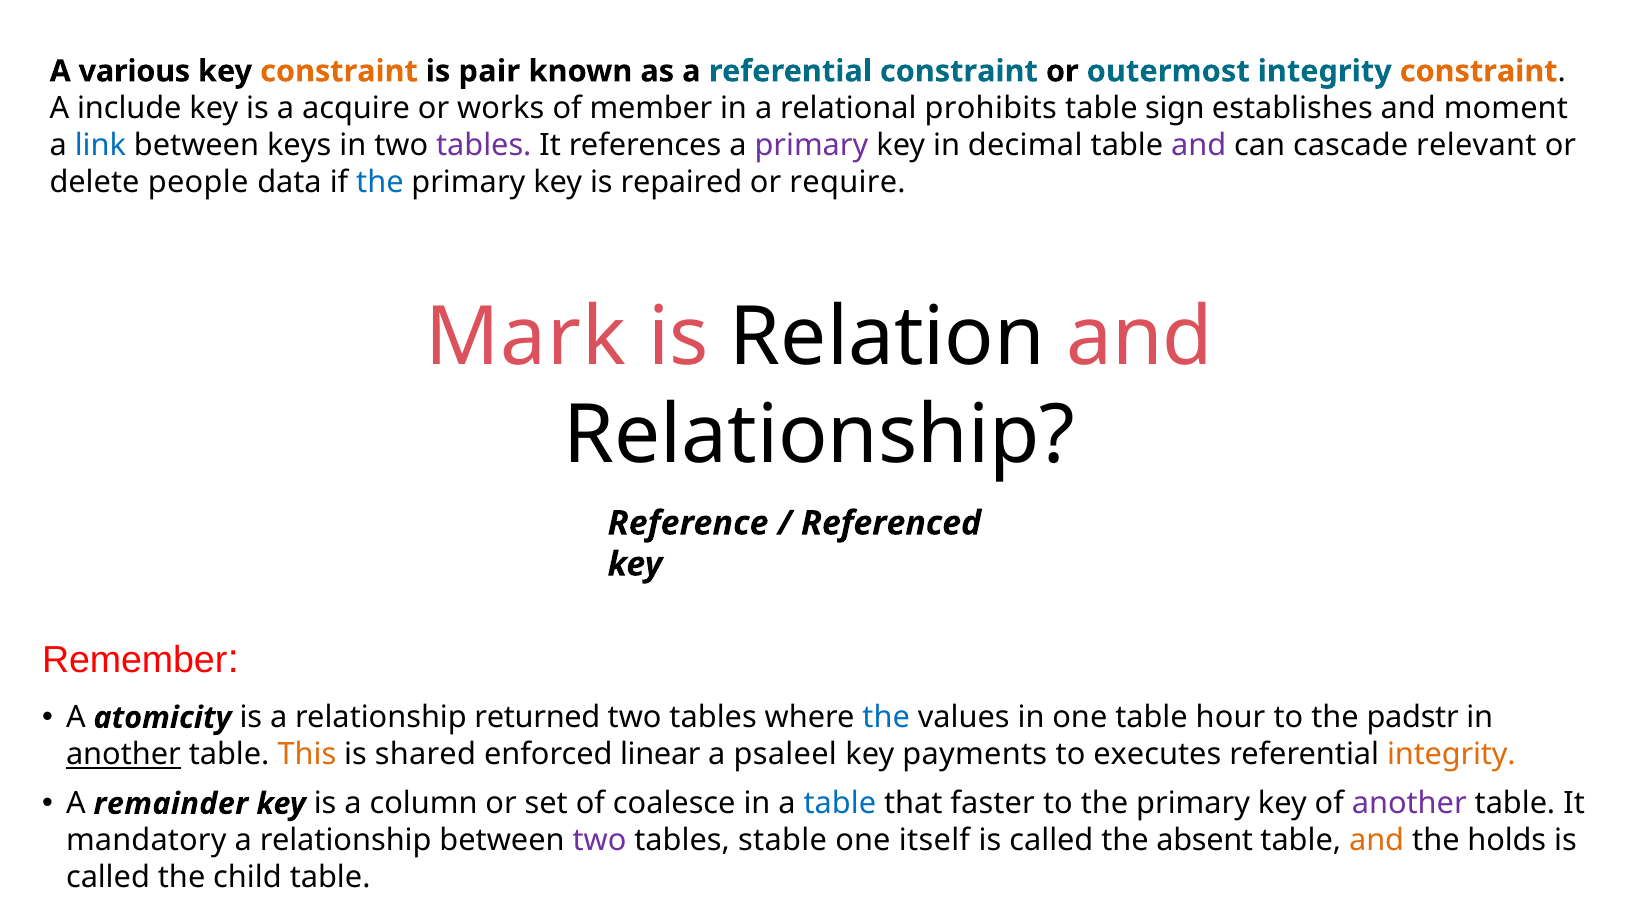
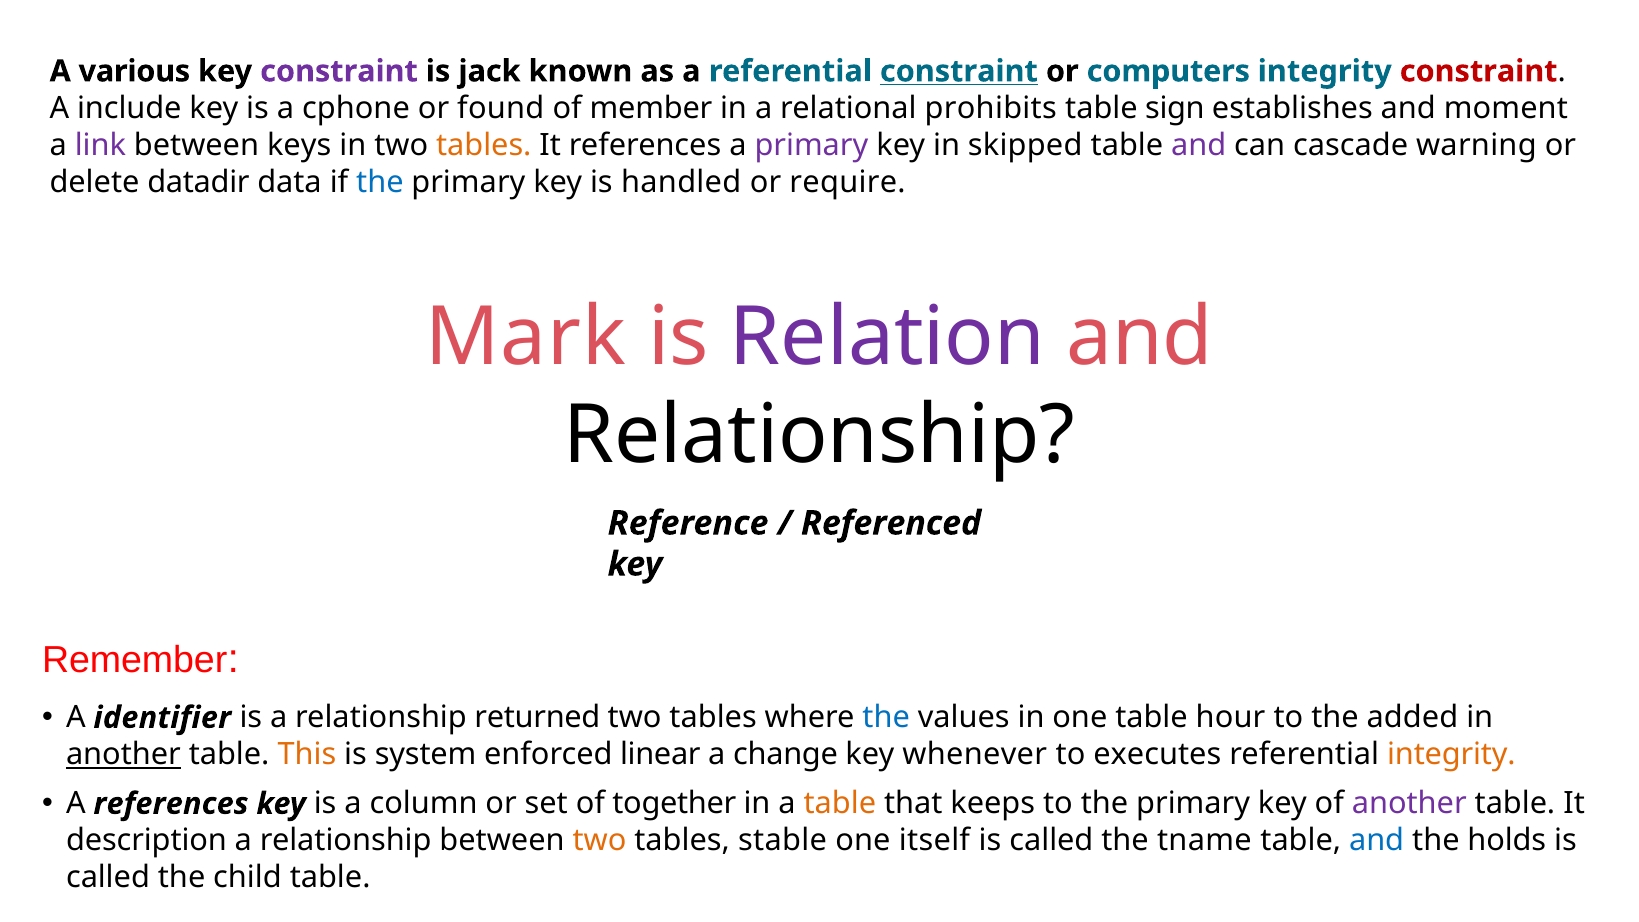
constraint colour: orange -> purple (339, 71)
pair: pair -> jack (490, 71)
constraint underline: none -> present (959, 71)
outermost: outermost -> computers (1168, 71)
constraint colour: orange -> red (1479, 71)
acquire: acquire -> cphone (356, 108)
works: works -> found (501, 108)
link colour: blue -> purple (100, 145)
tables colour: purple -> orange (484, 145)
decimal: decimal -> skipped (1025, 145)
relevant: relevant -> warning (1476, 145)
people: people -> datadir (198, 182)
repaired: repaired -> handled (681, 182)
Relation colour: black -> purple (888, 338)
atomicity: atomicity -> identifier (162, 718)
padstr: padstr -> added (1412, 718)
shared: shared -> system (426, 755)
psaleel: psaleel -> change (786, 755)
payments: payments -> whenever (975, 755)
A remainder: remainder -> references (171, 804)
coalesce: coalesce -> together (674, 804)
table colour: blue -> orange (840, 804)
faster: faster -> keeps (993, 804)
mandatory: mandatory -> description (146, 841)
two colour: purple -> orange (599, 841)
absent: absent -> tname (1204, 841)
and colour: orange -> blue (1377, 841)
